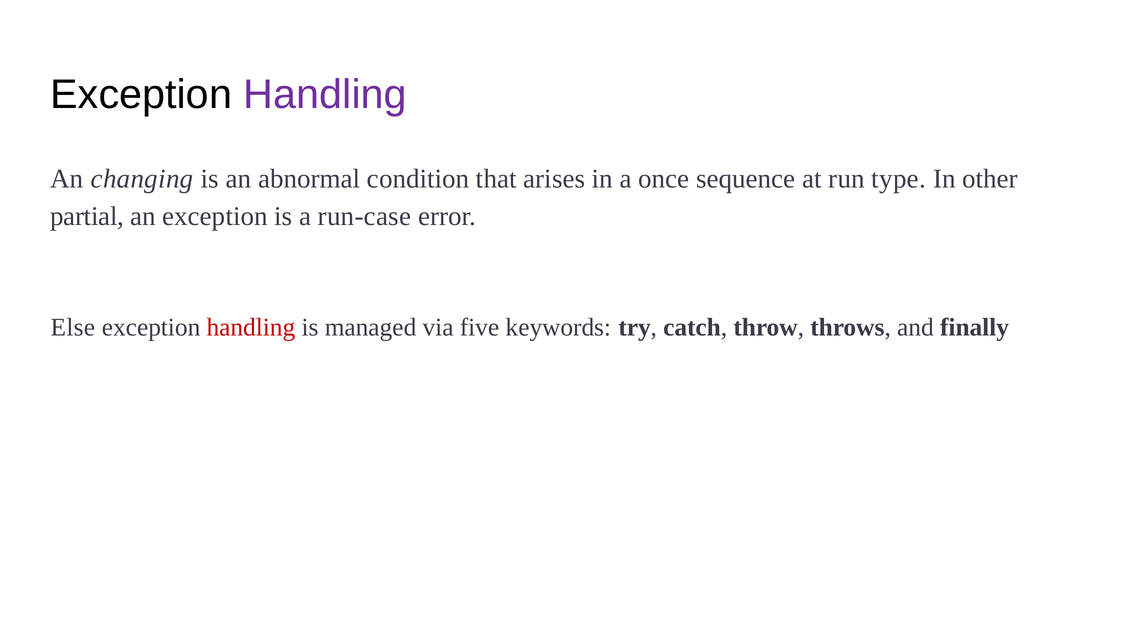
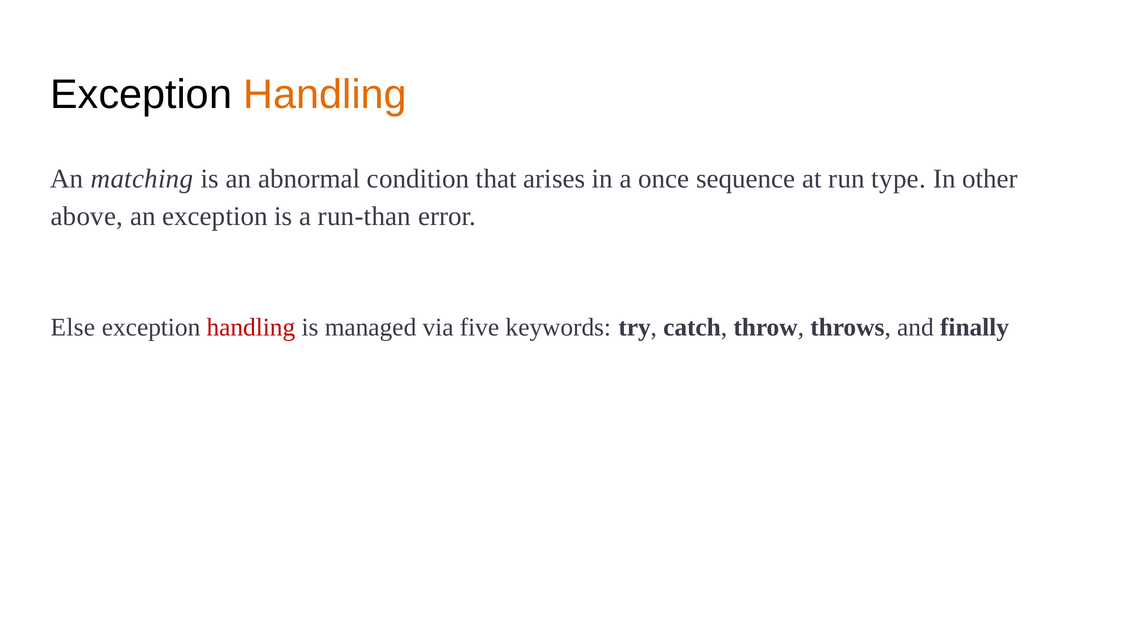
Handling colour: purple -> orange (325, 95)
changing: changing -> matching (142, 179)
partial: partial -> above (87, 216)
run-case: run-case -> run-than (364, 216)
